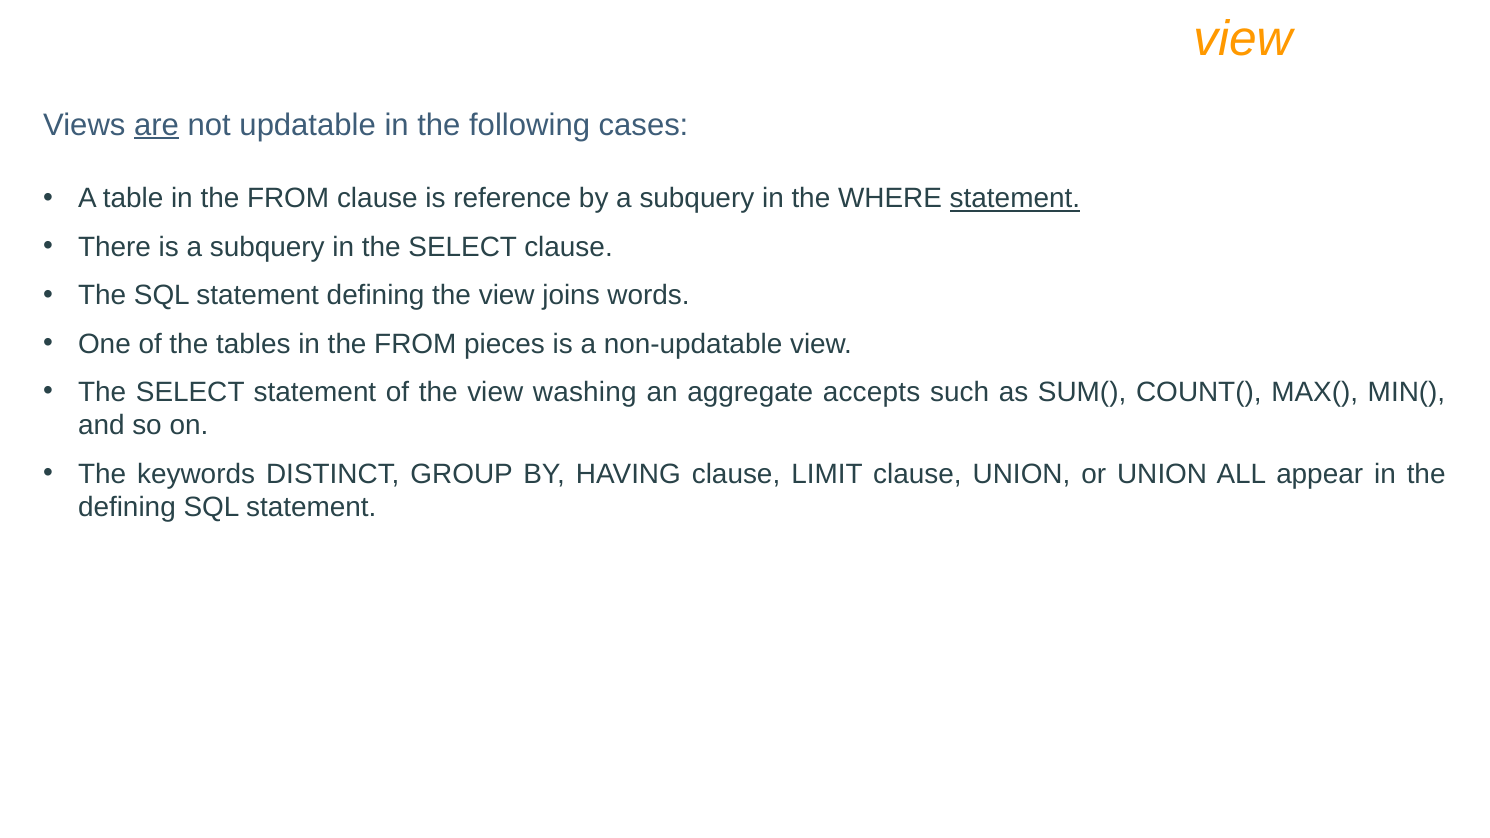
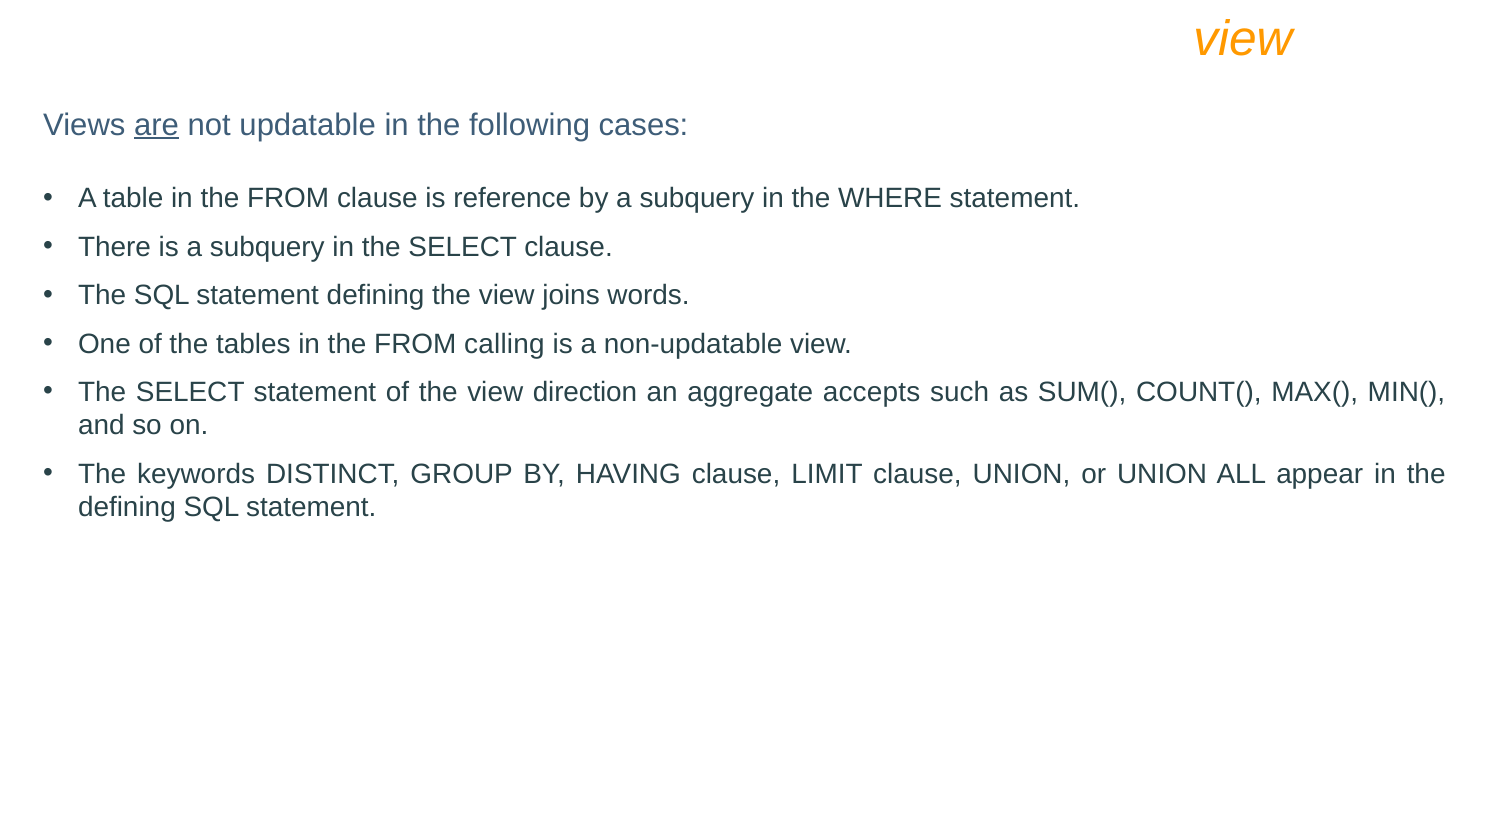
statement underline: present -> none (1015, 199)
pieces: pieces -> calling (504, 344)
washing: washing -> direction (585, 392)
